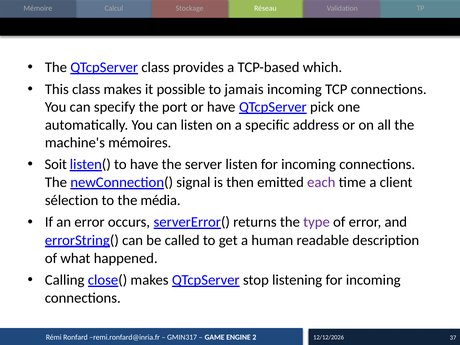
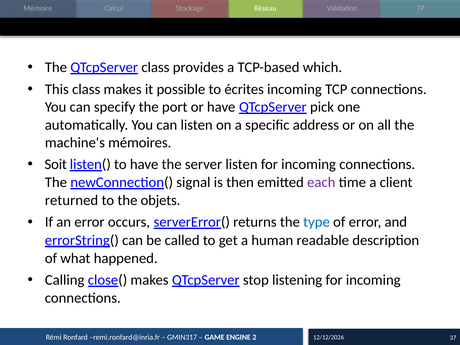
jamais: jamais -> écrites (244, 89)
sélection: sélection -> returned (72, 200)
média: média -> objets (161, 200)
type colour: purple -> blue (317, 222)
